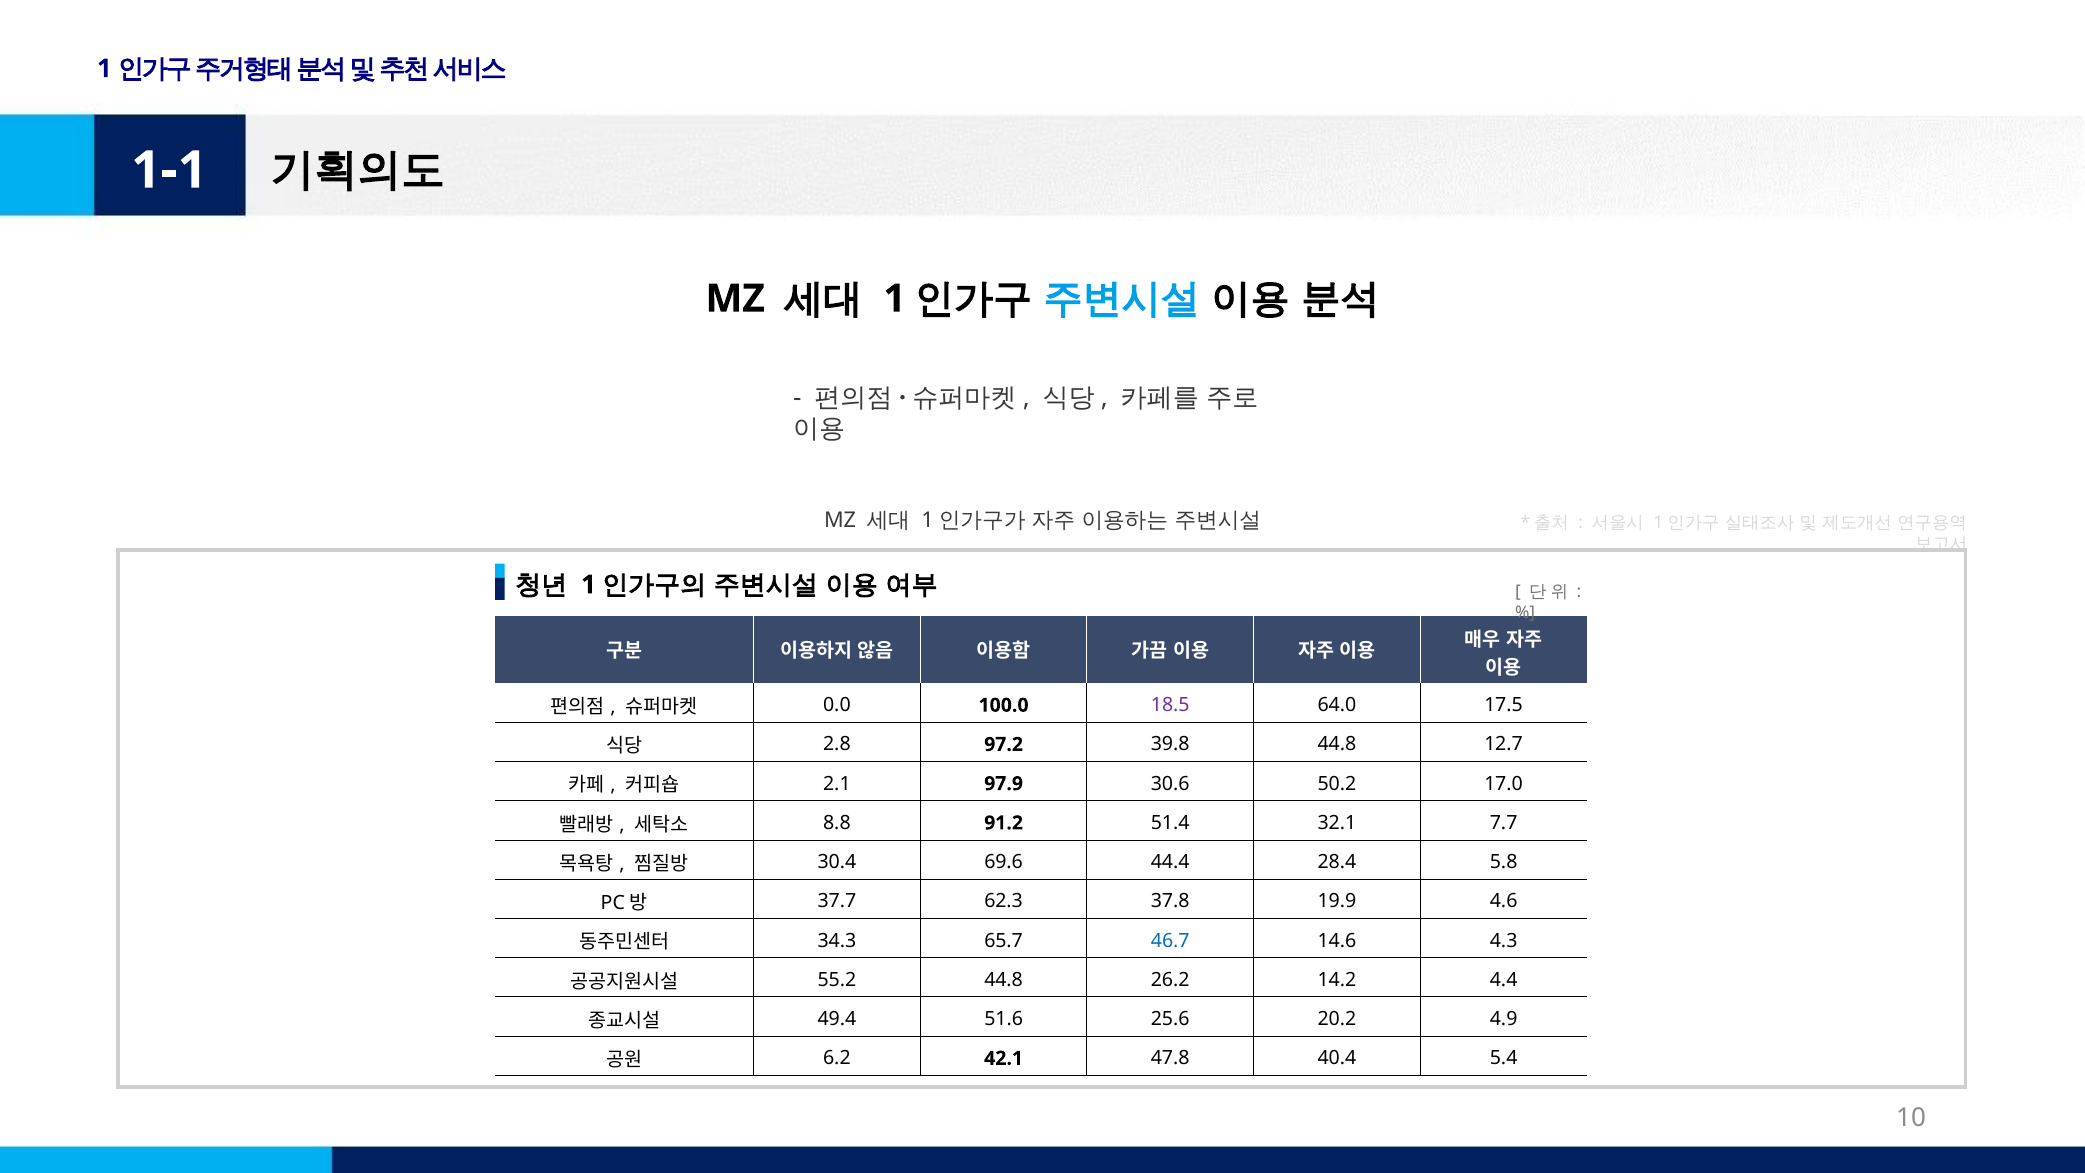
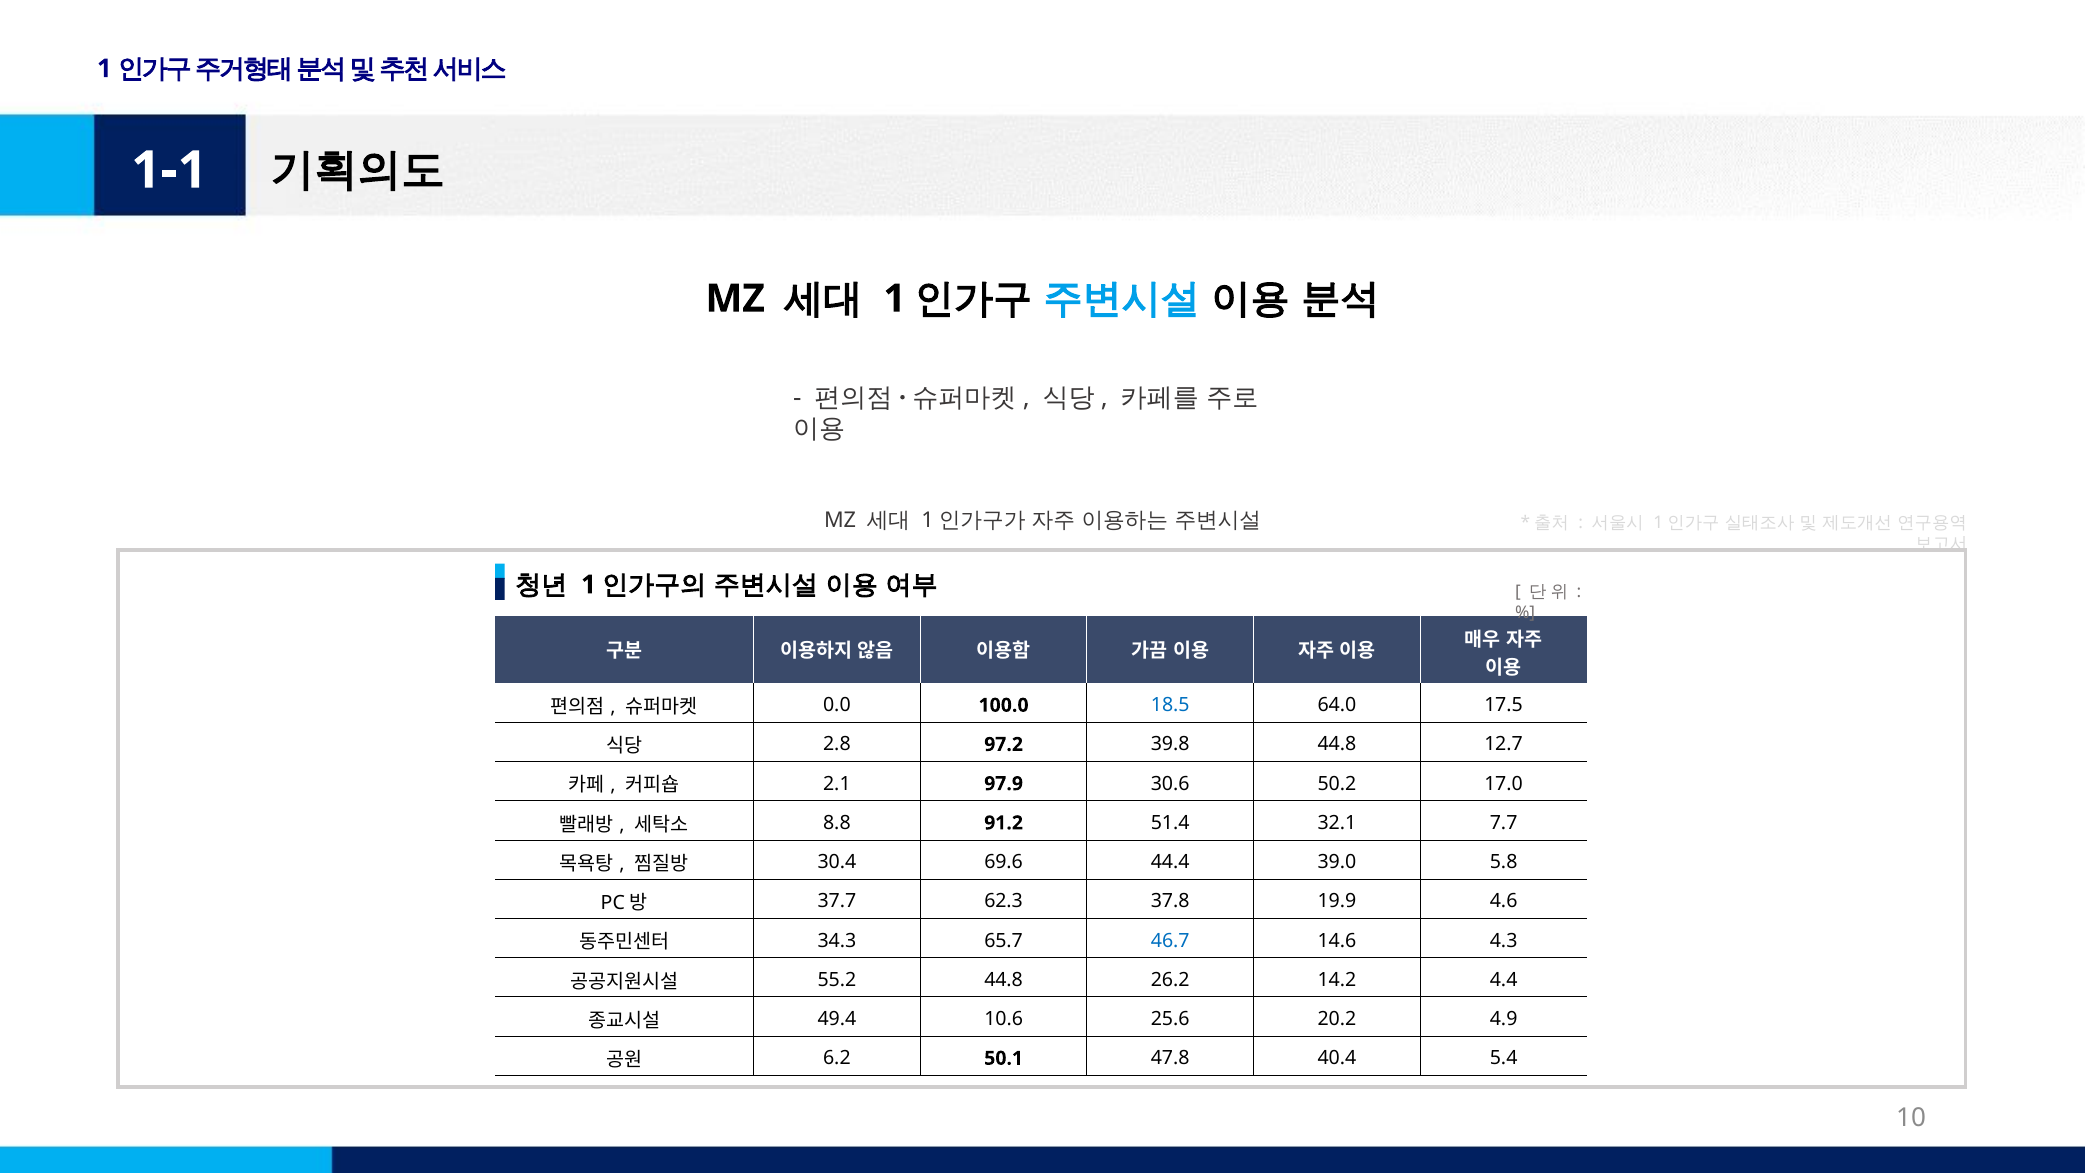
18.5 colour: purple -> blue (1170, 705)
28.4: 28.4 -> 39.0 (1337, 862)
51.6: 51.6 -> 10.6 (1004, 1019)
42.1: 42.1 -> 50.1 (1004, 1058)
